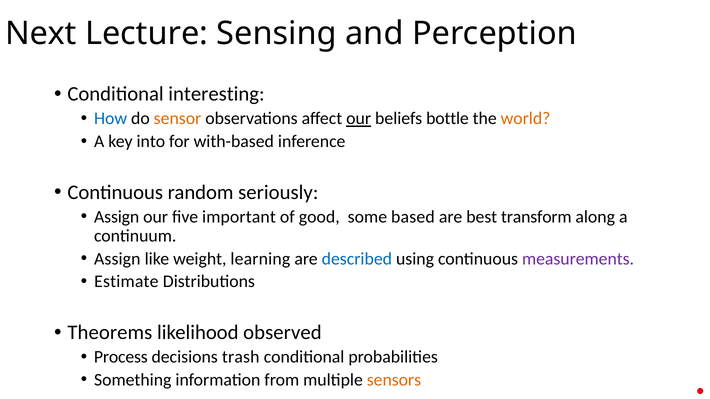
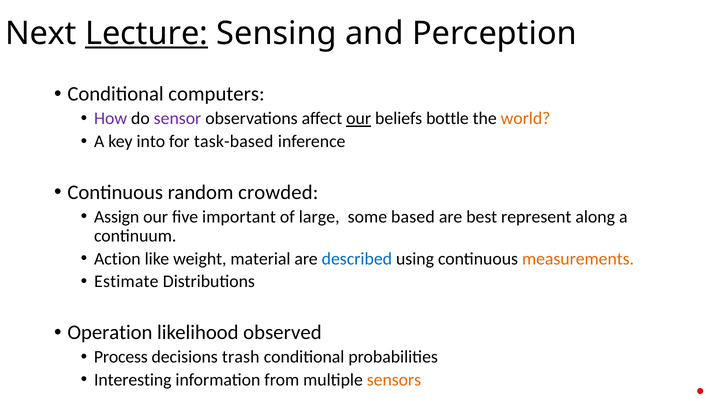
Lecture underline: none -> present (147, 34)
interesting: interesting -> computers (216, 94)
How colour: blue -> purple (111, 119)
sensor colour: orange -> purple (178, 119)
with-based: with-based -> task-based (234, 142)
seriously: seriously -> crowded (278, 193)
good: good -> large (319, 217)
transform: transform -> represent (536, 217)
Assign: Assign -> Action (117, 259)
learning: learning -> material (260, 259)
measurements colour: purple -> orange (578, 259)
Theorems: Theorems -> Operation (110, 333)
Something: Something -> Interesting (133, 380)
